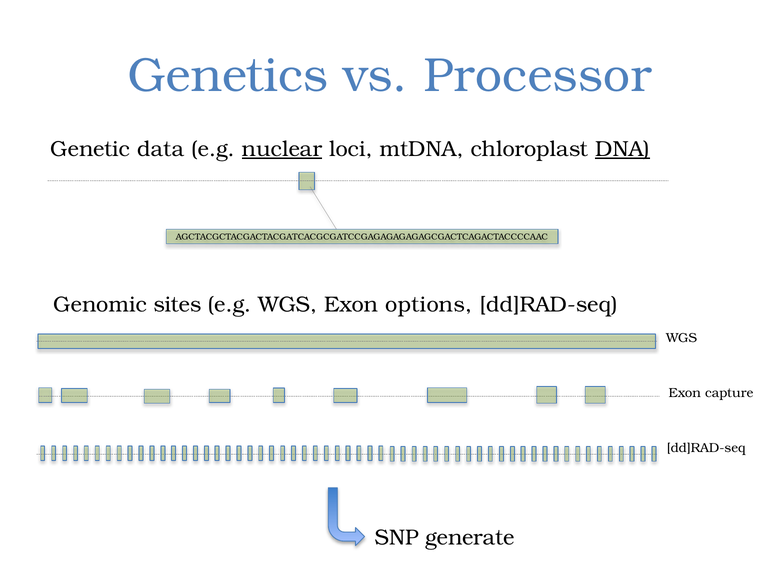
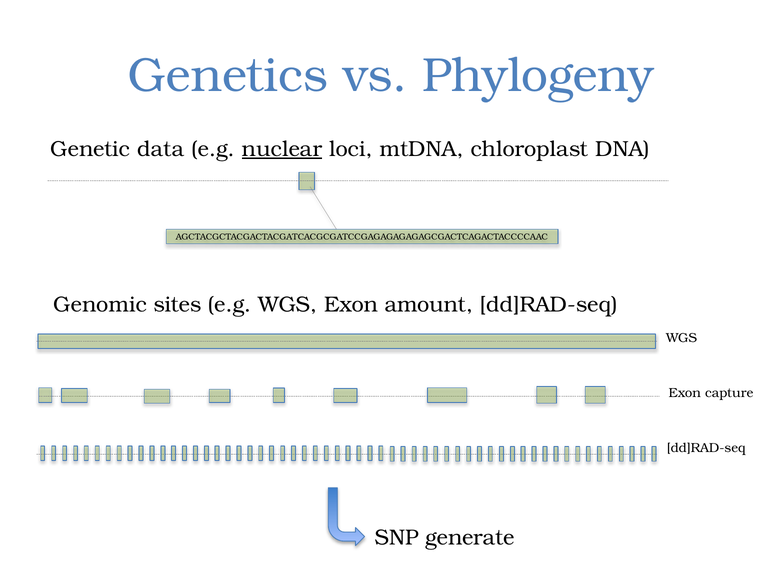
Processor: Processor -> Phylogeny (538, 76)
DNA underline: present -> none (623, 149)
options: options -> amount (429, 304)
